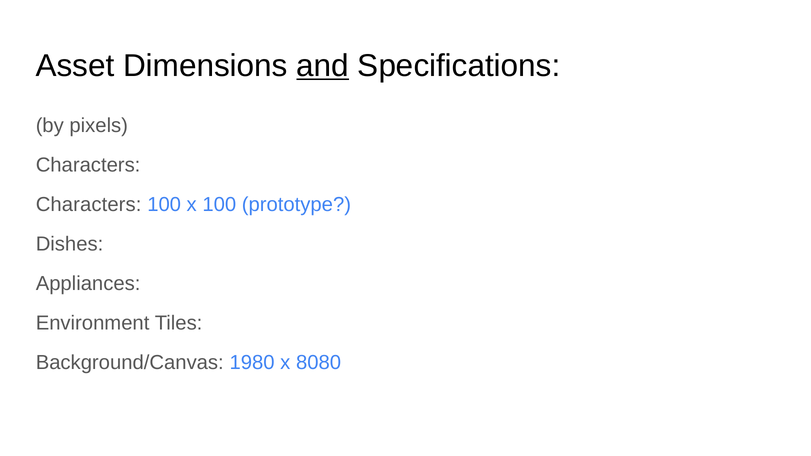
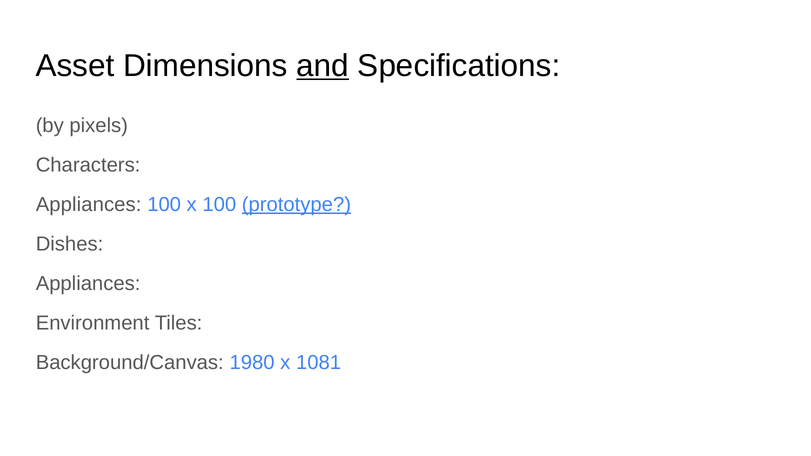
Characters: Characters -> Appliances (89, 205)
prototype underline: none -> present (296, 205)
8080: 8080 -> 1081 (319, 363)
